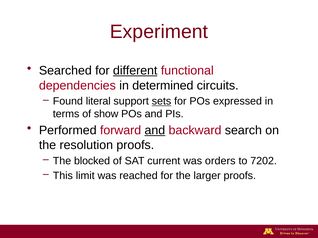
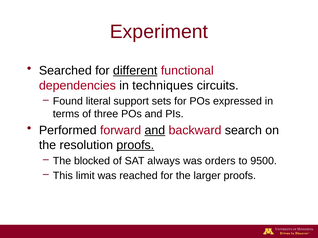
determined: determined -> techniques (163, 86)
sets underline: present -> none (162, 101)
show: show -> three (106, 114)
proofs underline: none -> present (135, 145)
current: current -> always (164, 161)
7202: 7202 -> 9500 (264, 161)
